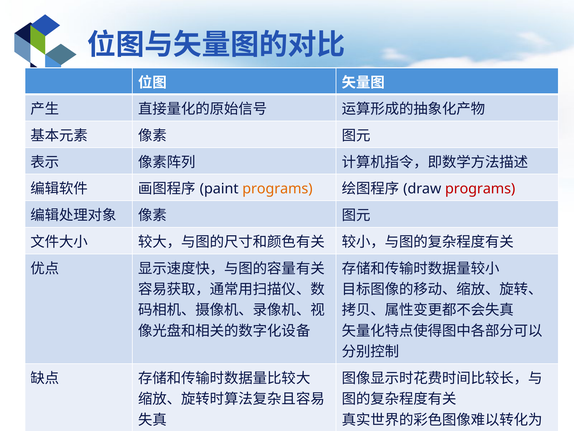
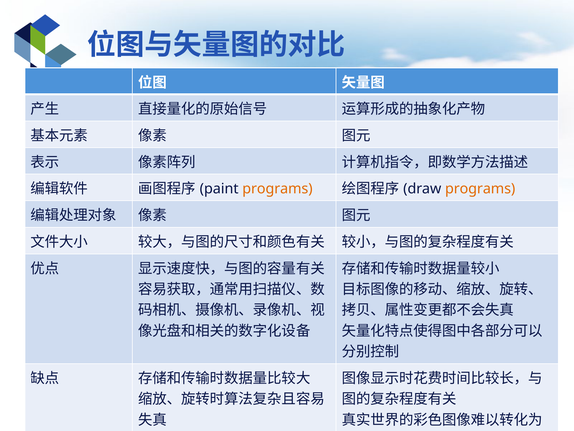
programs colour: red -> orange (480, 189)
